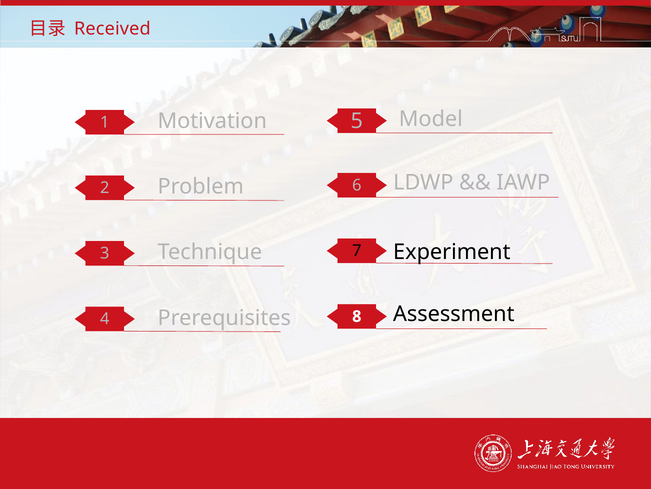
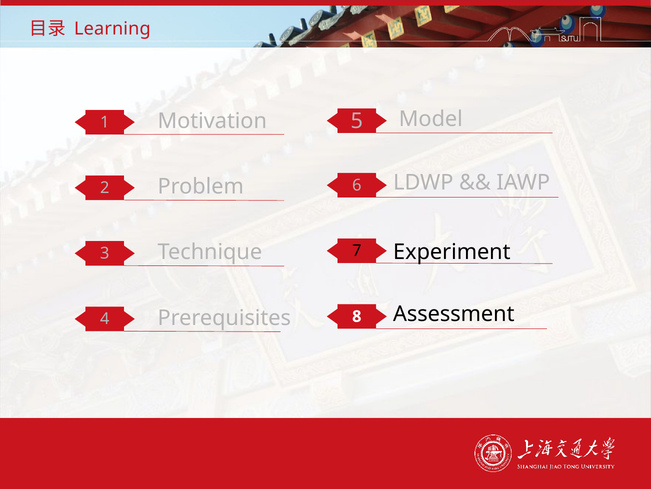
Received: Received -> Learning (112, 29)
